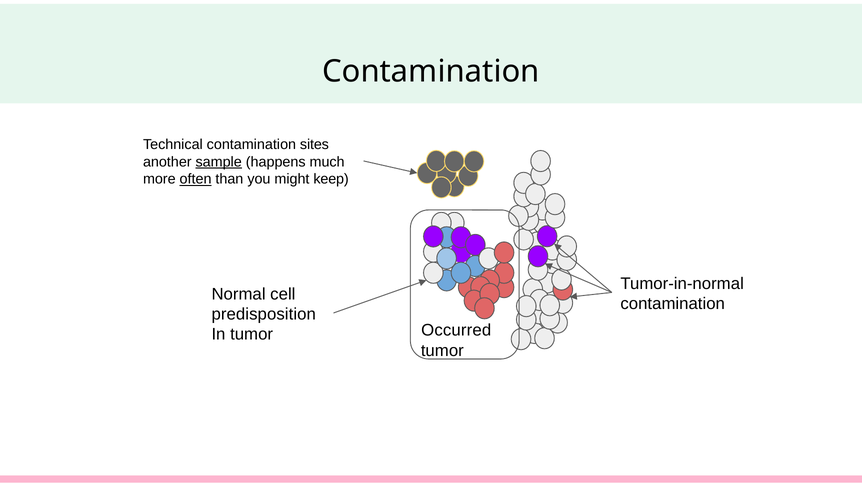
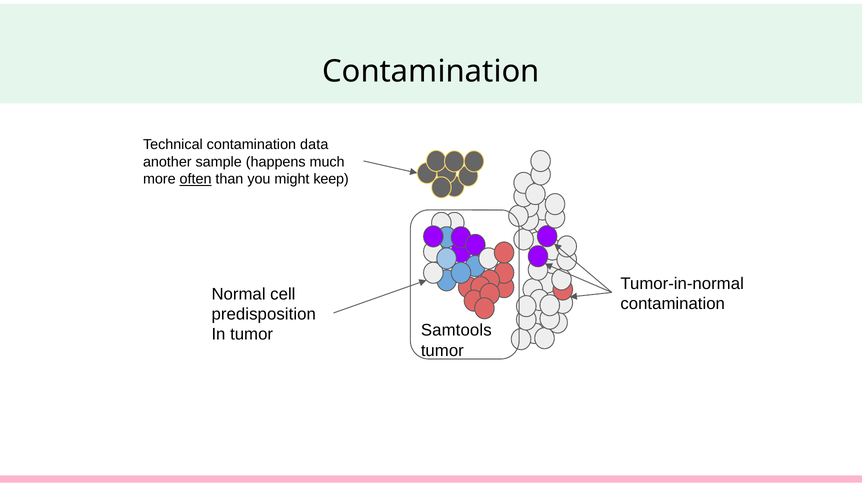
sites: sites -> data (314, 145)
sample underline: present -> none (219, 162)
Occurred: Occurred -> Samtools (456, 330)
